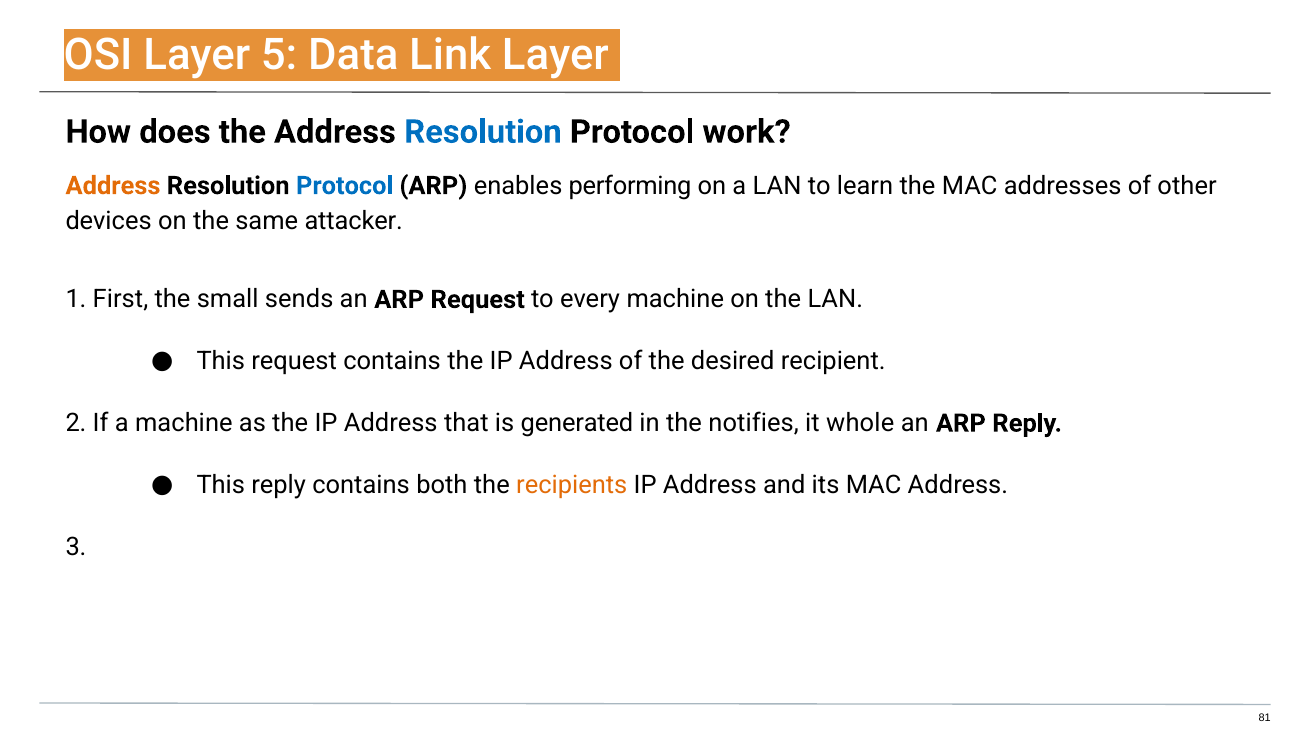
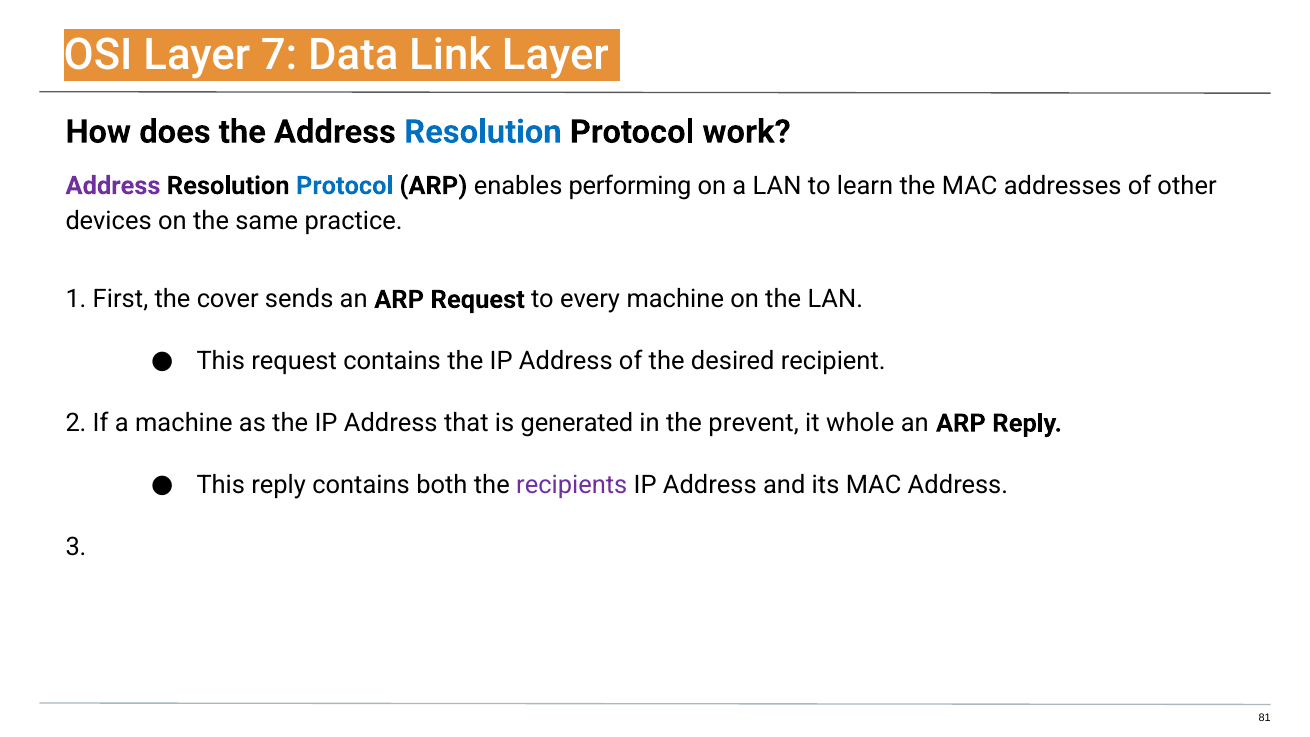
5: 5 -> 7 (279, 55)
Address colour: orange -> purple (113, 186)
attacker: attacker -> practice (354, 221)
small: small -> cover (228, 299)
notifies: notifies -> prevent (754, 423)
recipients colour: orange -> purple (572, 485)
